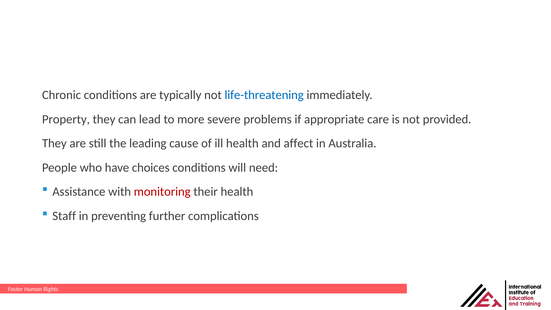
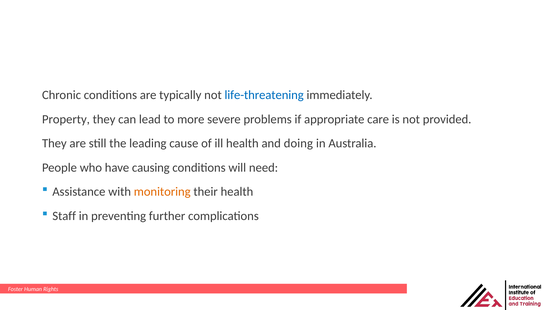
affect: affect -> doing (298, 143)
choices: choices -> causing (151, 168)
monitoring colour: red -> orange (162, 192)
